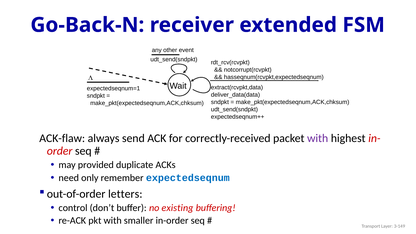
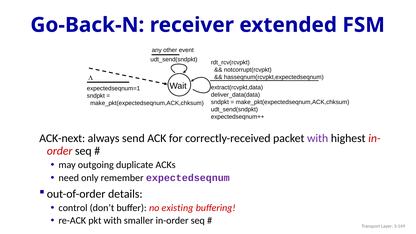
ACK-flaw: ACK-flaw -> ACK-next (62, 138)
provided: provided -> outgoing (96, 165)
expectedseqnum colour: blue -> purple (188, 178)
letters: letters -> details (125, 194)
